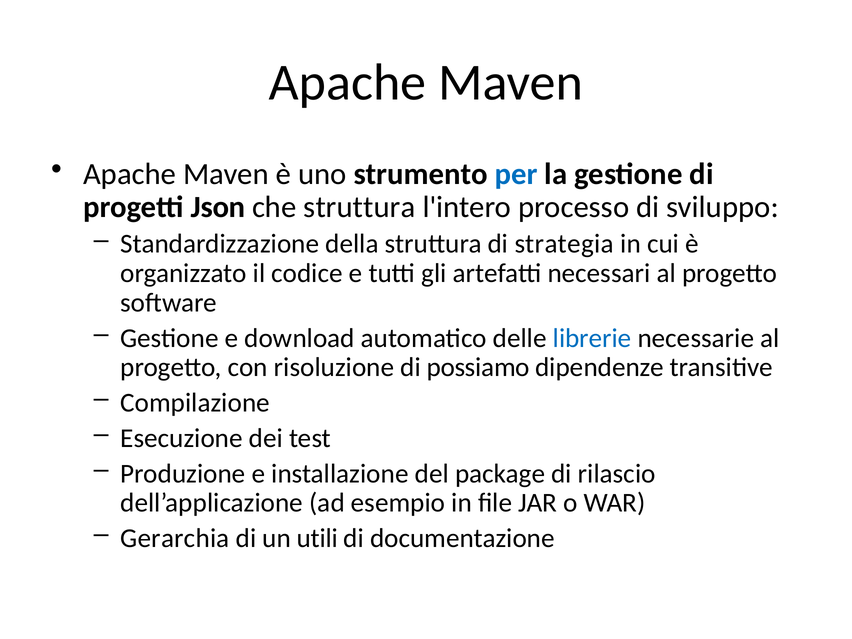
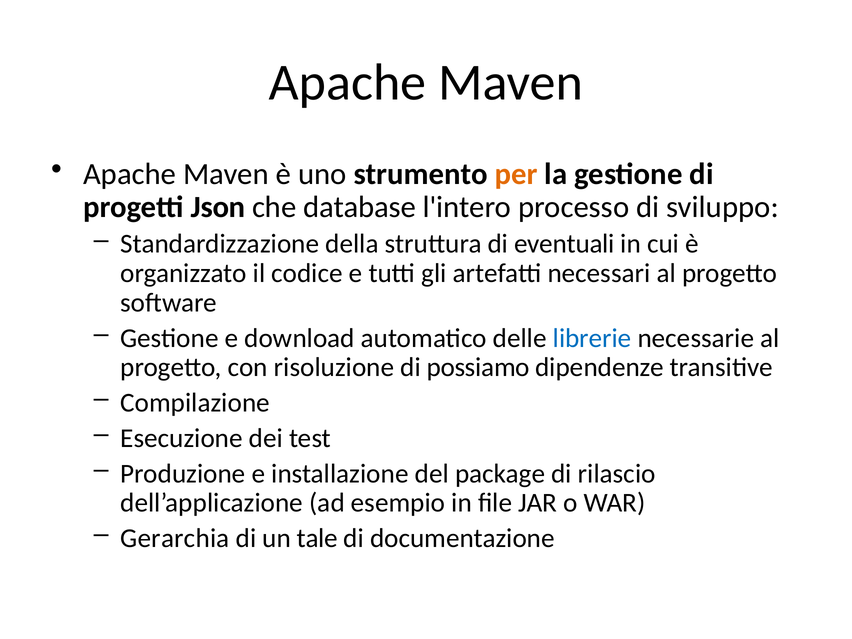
per colour: blue -> orange (516, 174)
che struttura: struttura -> database (360, 207)
strategia: strategia -> eventuali (564, 244)
utili: utili -> tale (317, 538)
